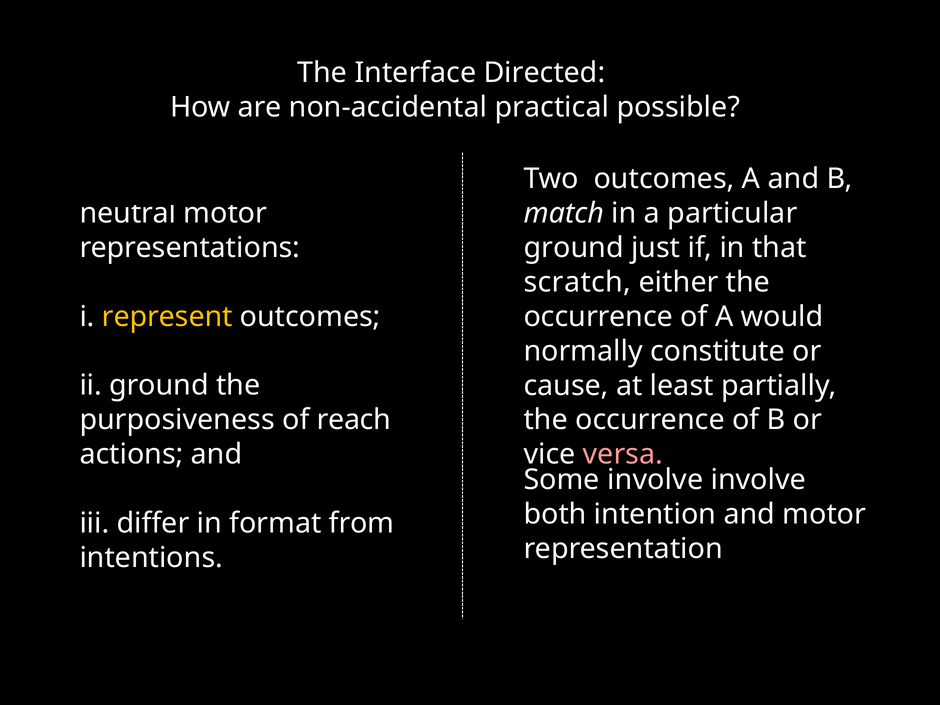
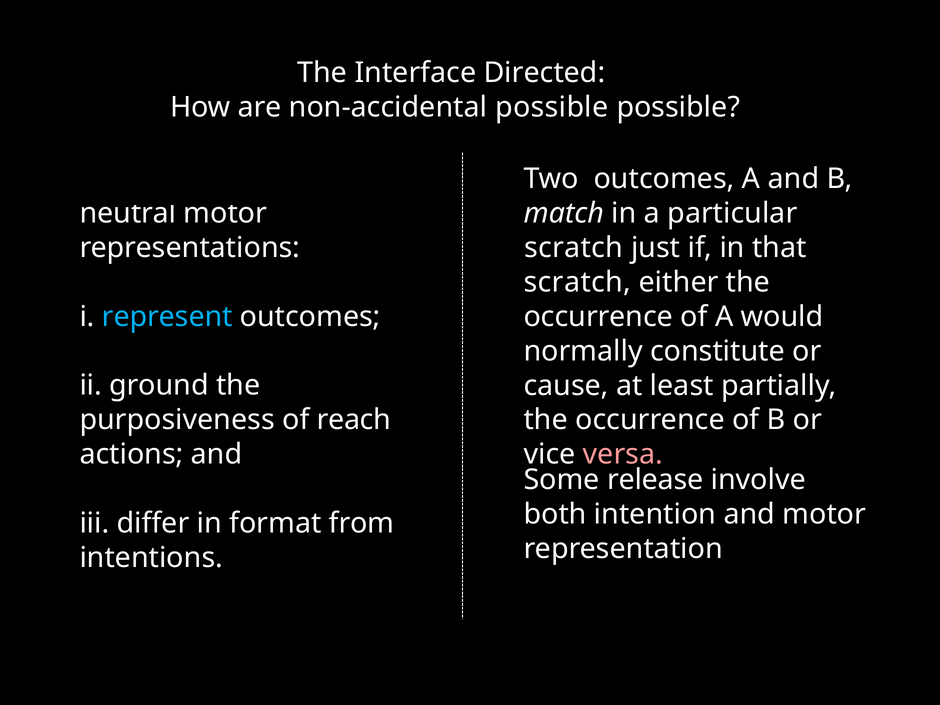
non-accidental practical: practical -> possible (552, 107)
ground: ground -> scratch (574, 248)
represent colour: yellow -> light blue (167, 317)
Some involve: involve -> release (655, 480)
